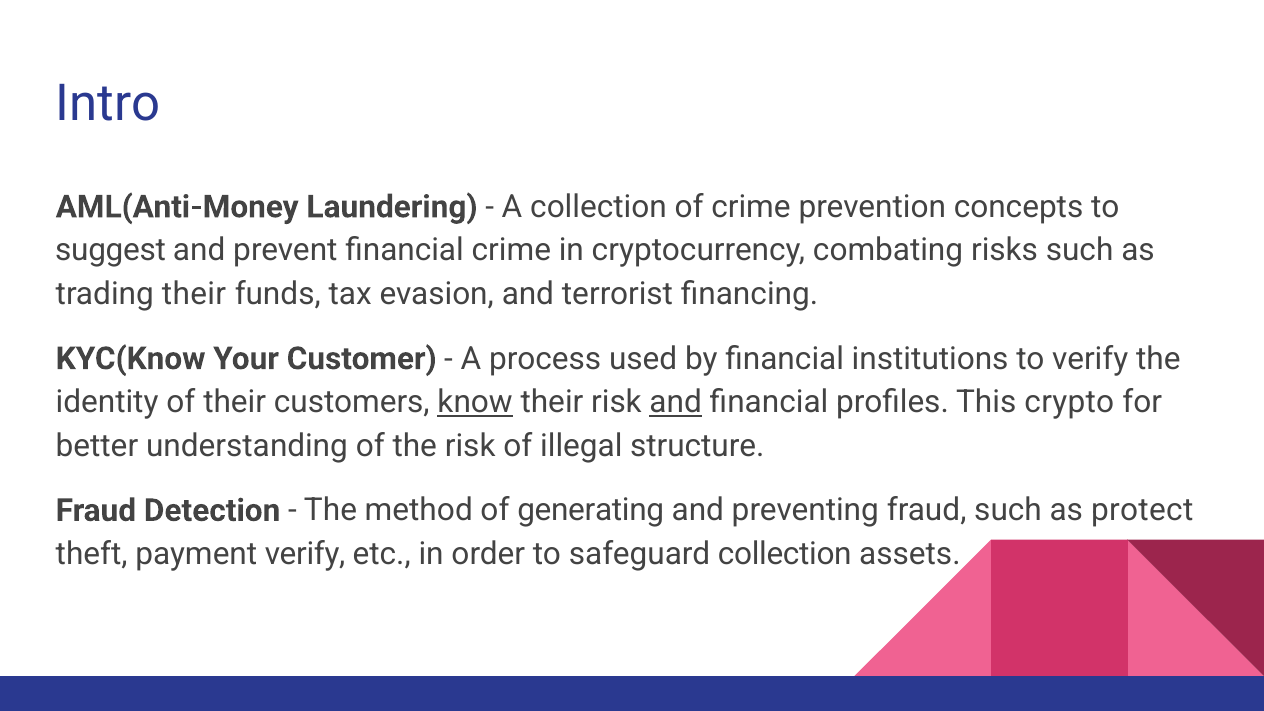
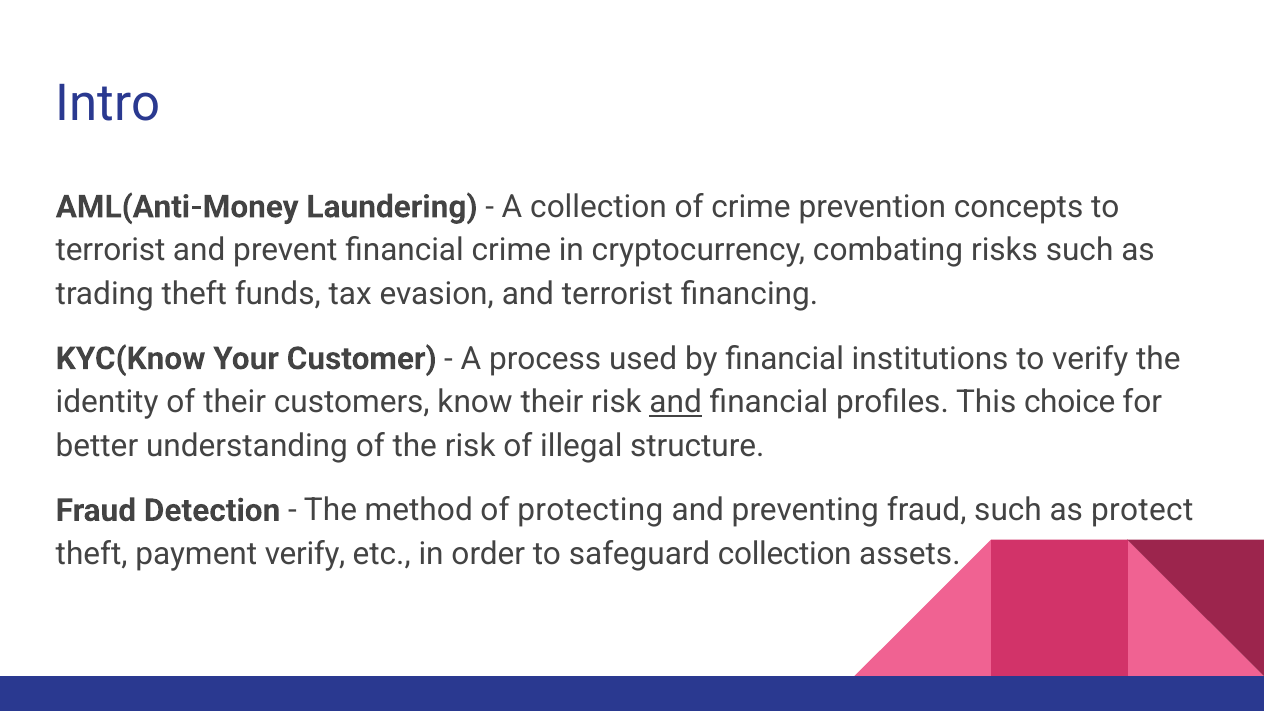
suggest: suggest -> terrorist (111, 250)
trading their: their -> theft (194, 294)
know underline: present -> none (475, 402)
crypto: crypto -> choice (1070, 402)
generating: generating -> protecting (590, 511)
